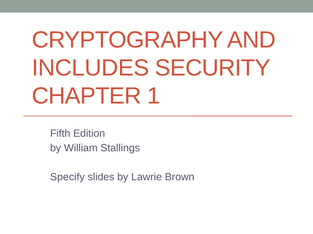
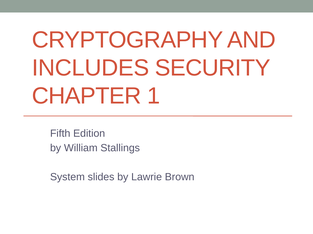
Specify: Specify -> System (67, 178)
